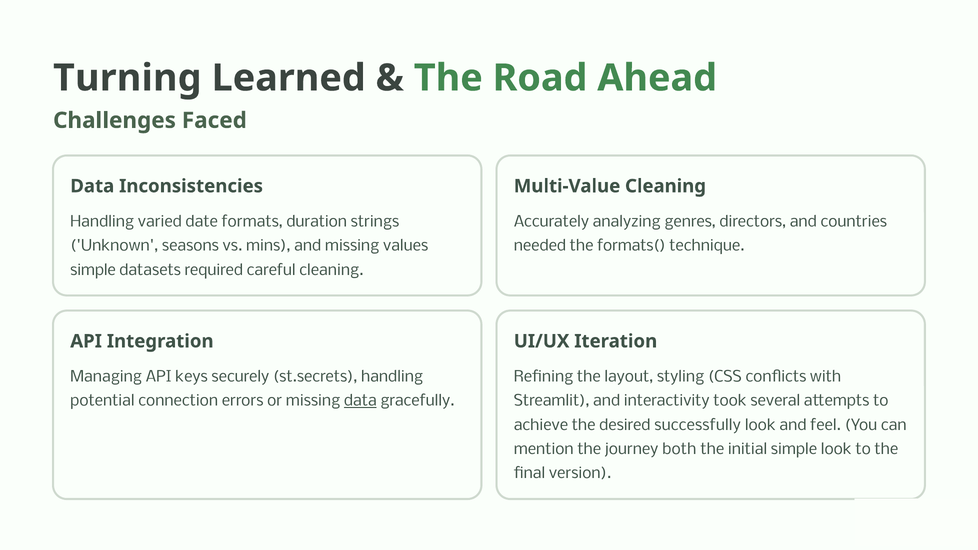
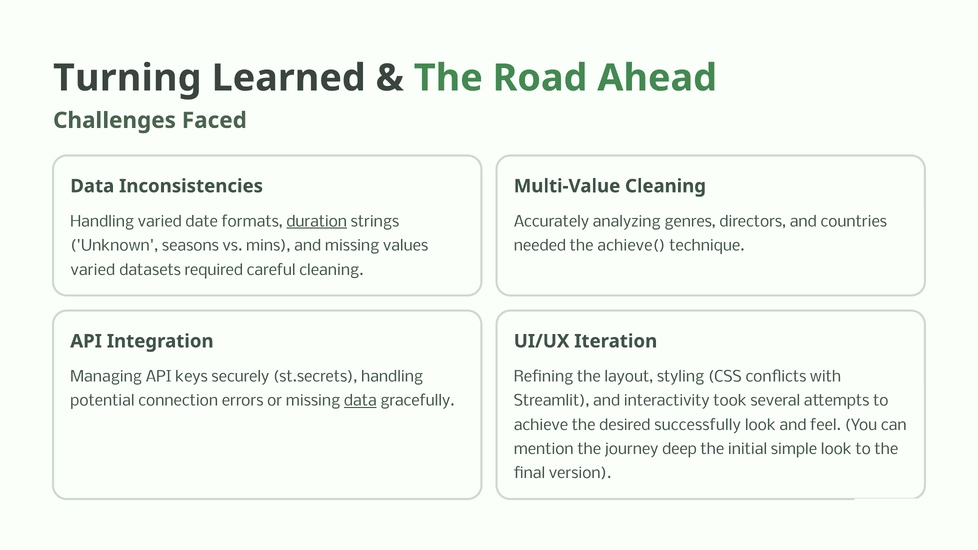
duration underline: none -> present (317, 222)
formats(: formats( -> achieve( (631, 246)
simple: simple -> varied (93, 270)
both: both -> deep (679, 450)
